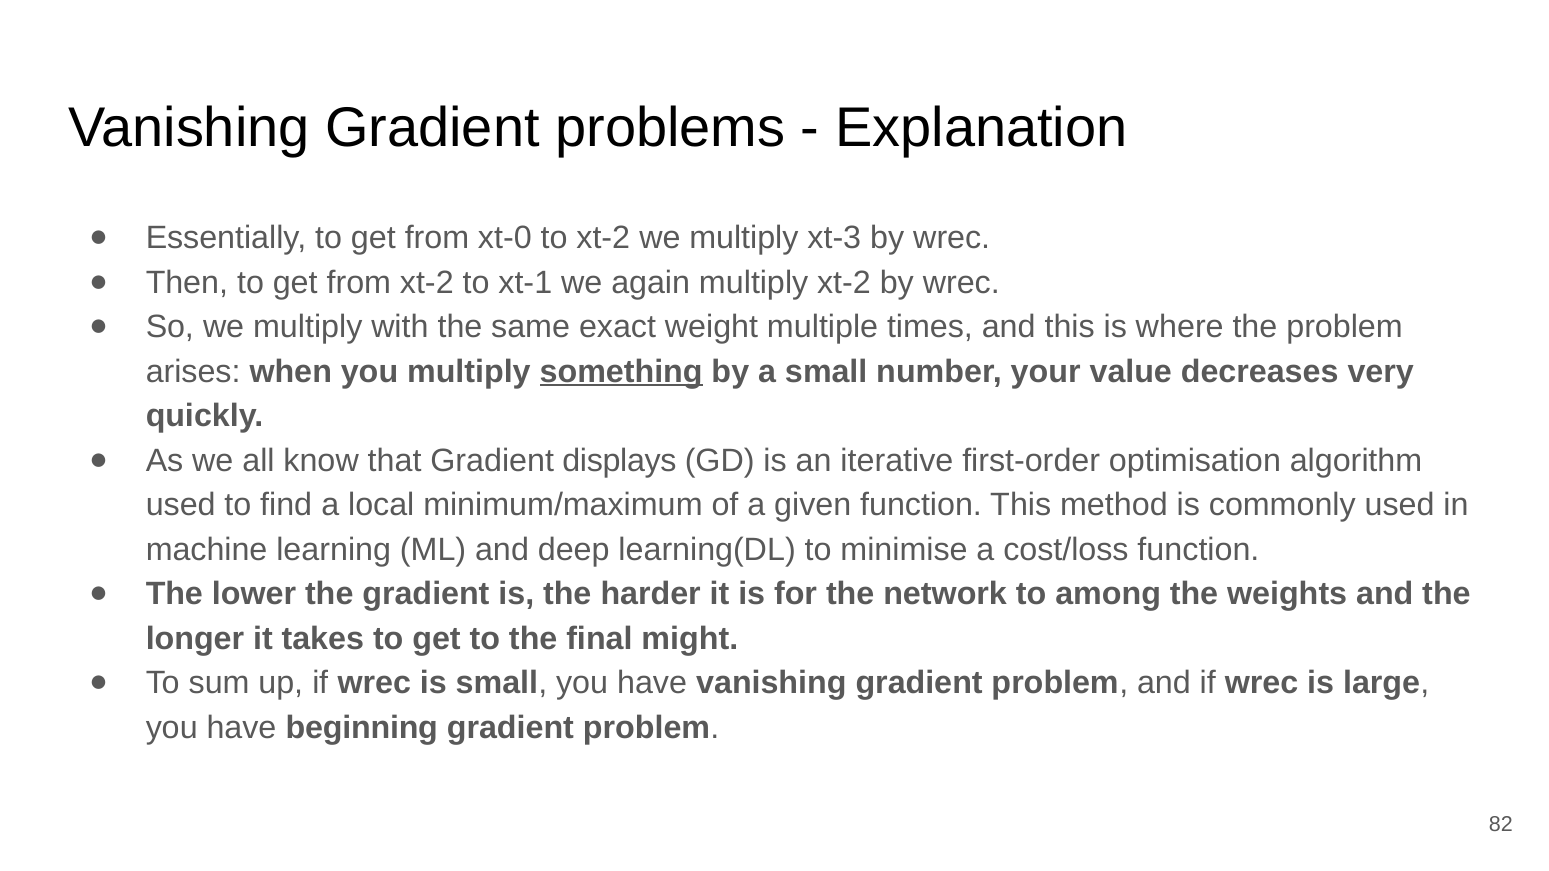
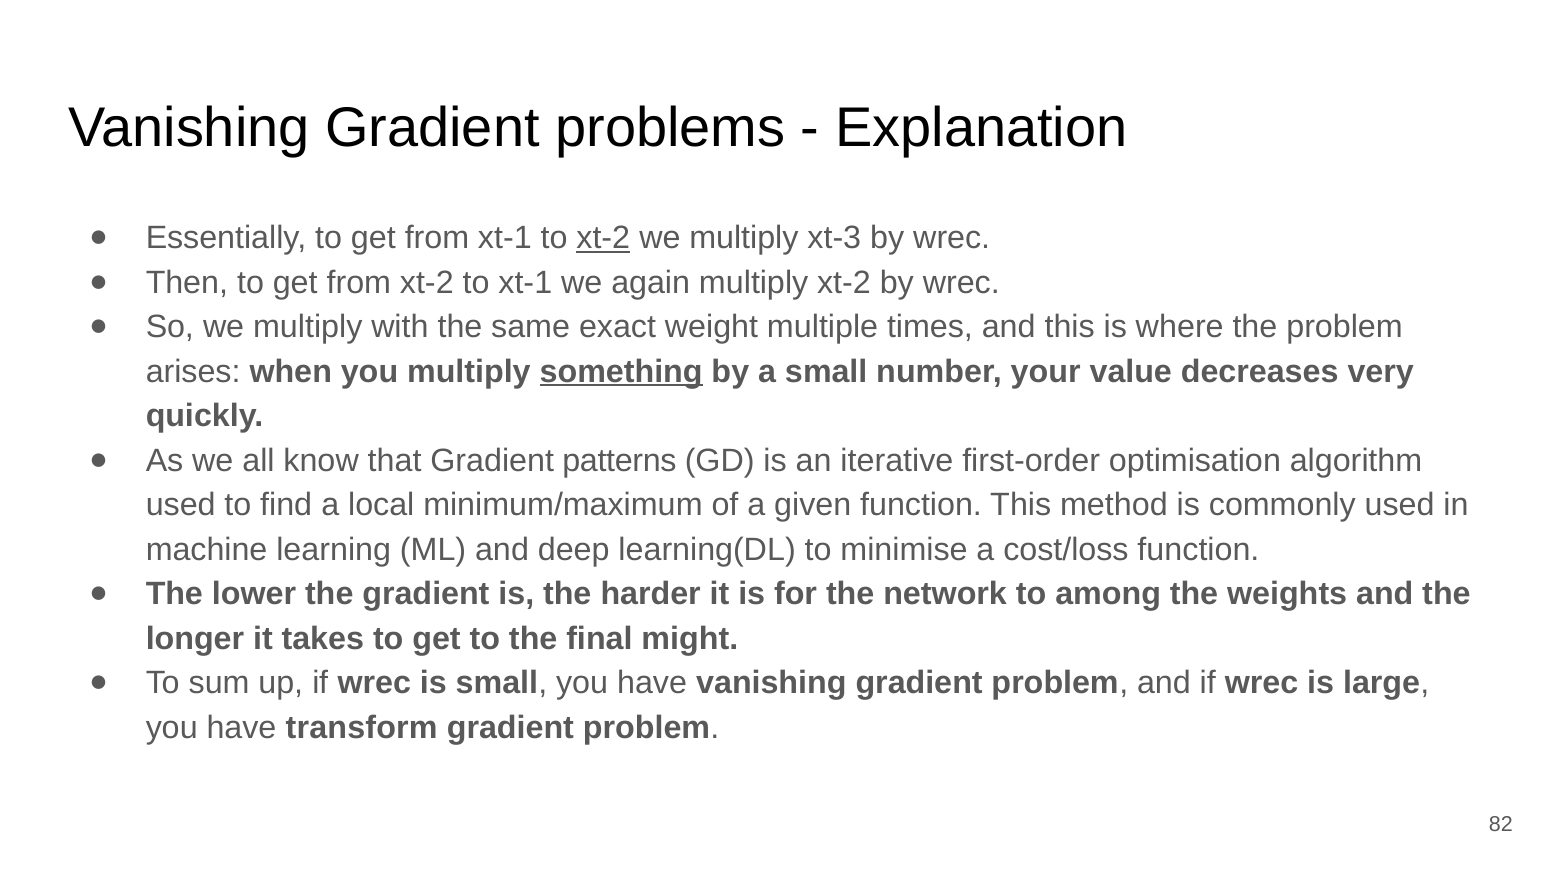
from xt-0: xt-0 -> xt-1 (505, 238)
xt-2 underline: none -> present (603, 238)
displays: displays -> patterns (619, 461)
beginning: beginning -> transform (362, 728)
